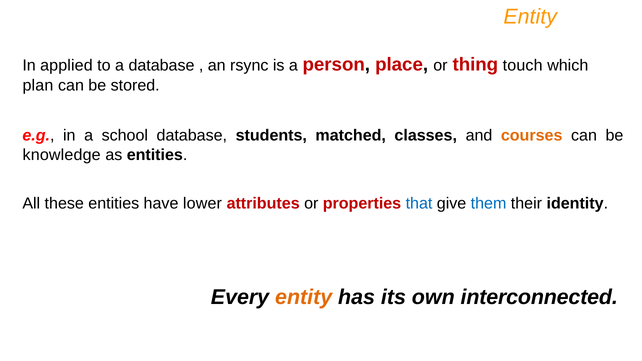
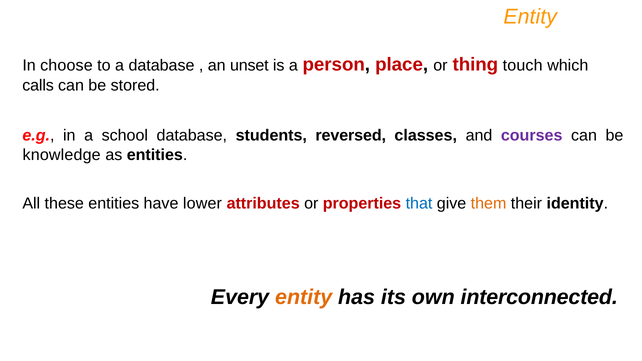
applied: applied -> choose (66, 66)
rsync: rsync -> unset (249, 66)
plan: plan -> calls (38, 86)
matched: matched -> reversed (351, 136)
courses colour: orange -> purple (532, 136)
them colour: blue -> orange (489, 203)
